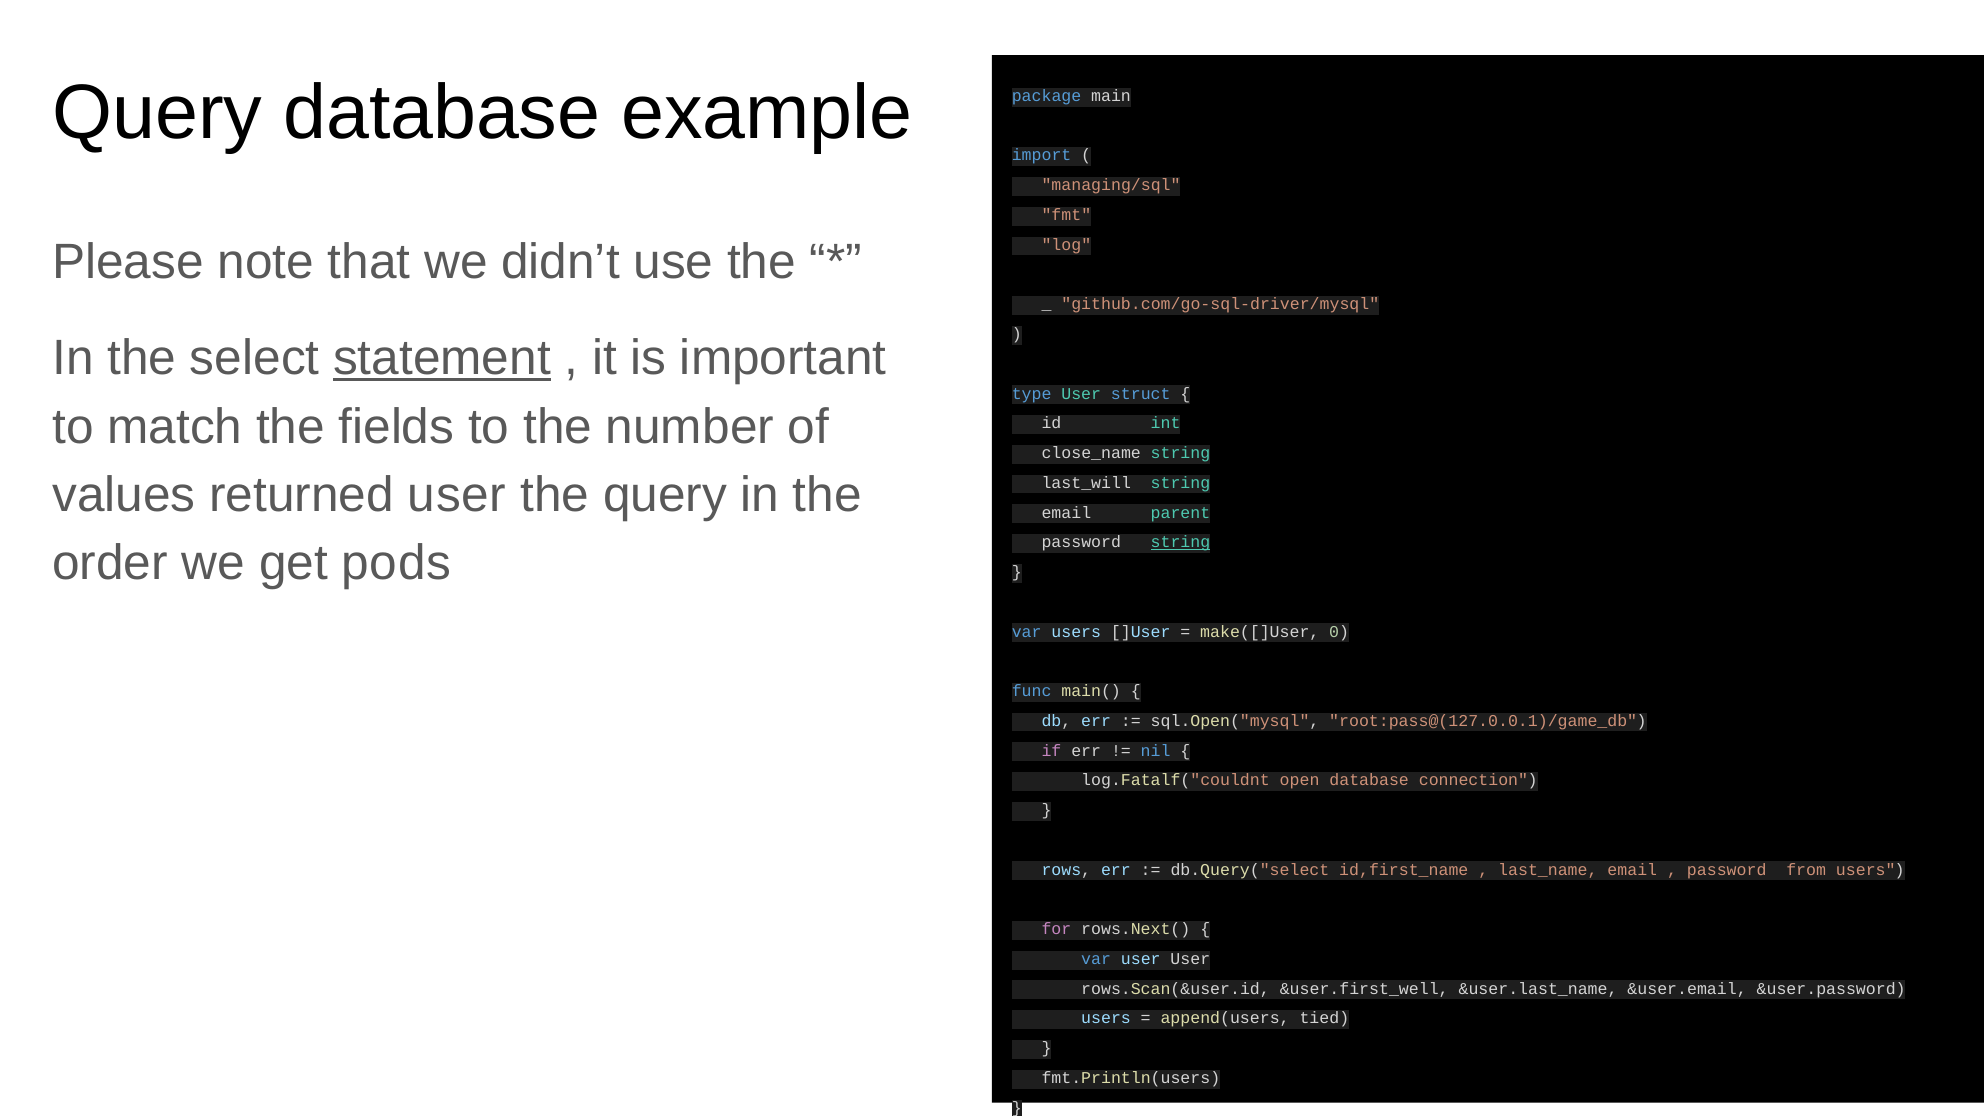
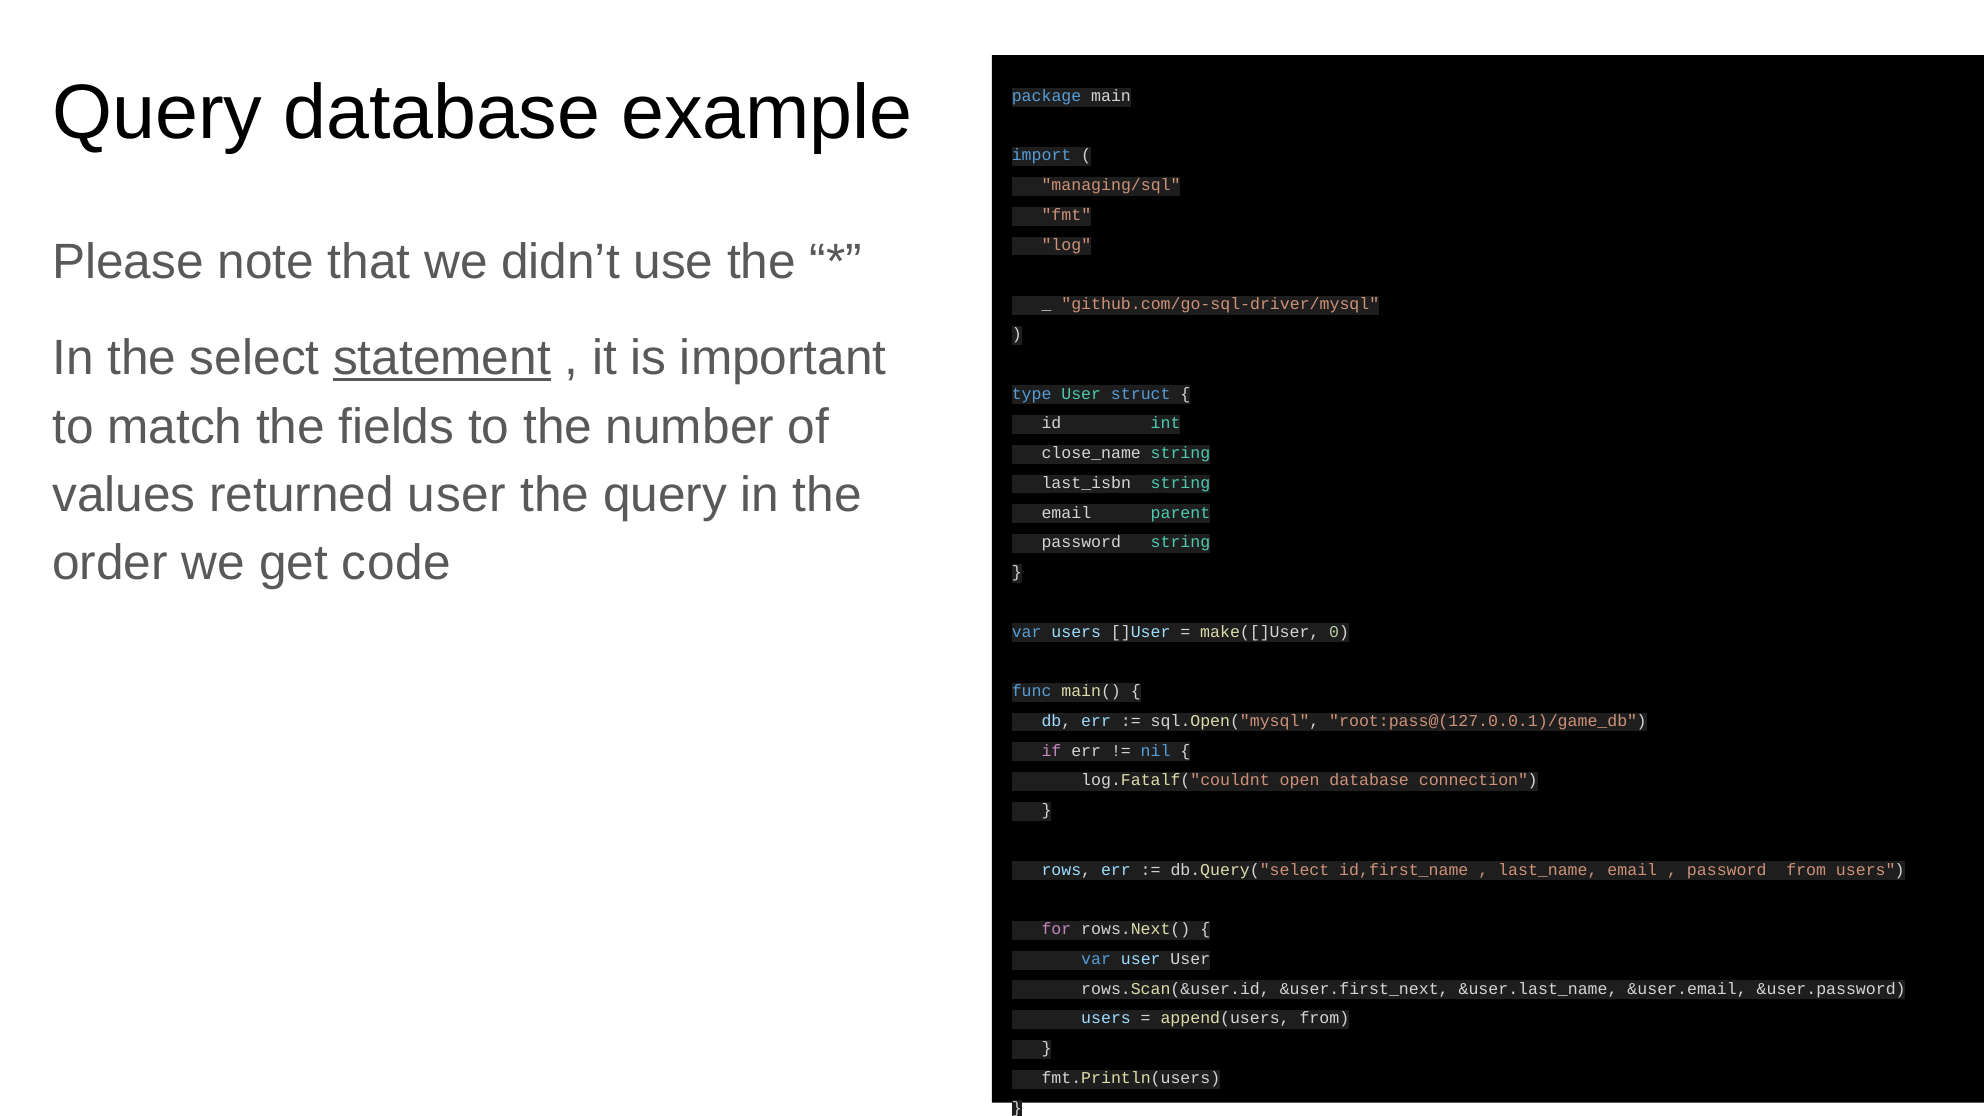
last_will: last_will -> last_isbn (1086, 483)
string underline: present -> none (1180, 542)
pods: pods -> code (396, 564)
&user.first_well: &user.first_well -> &user.first_next (1364, 989)
append(users tied: tied -> from (1324, 1019)
